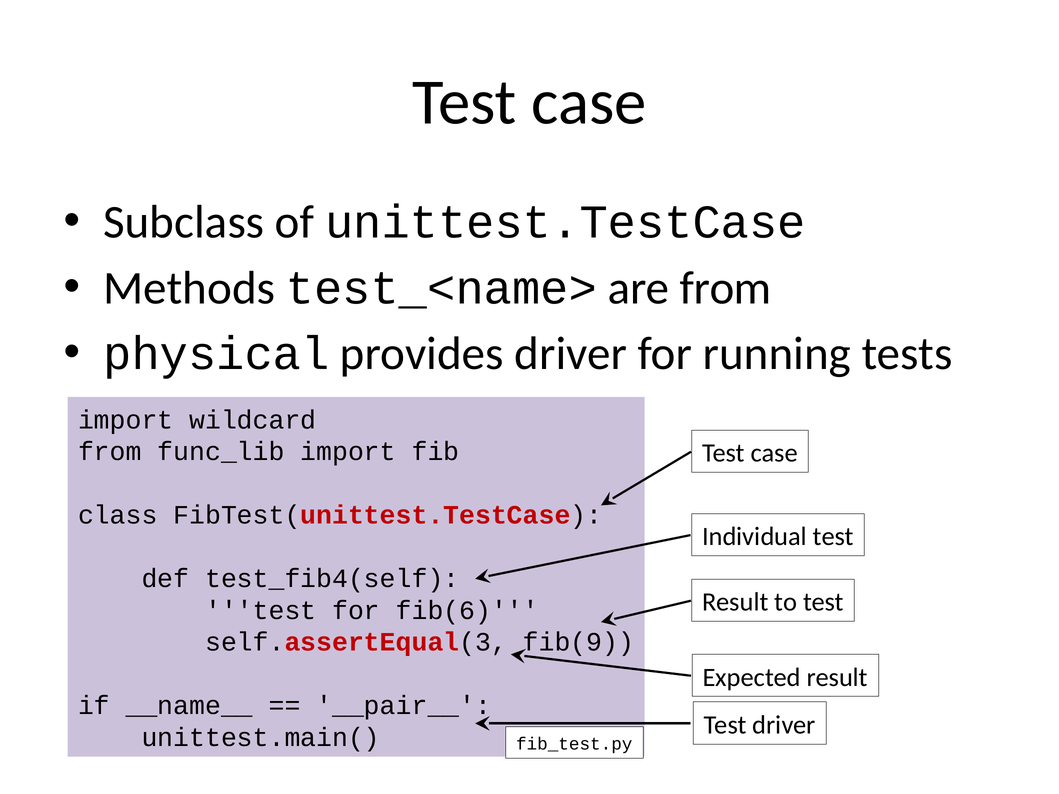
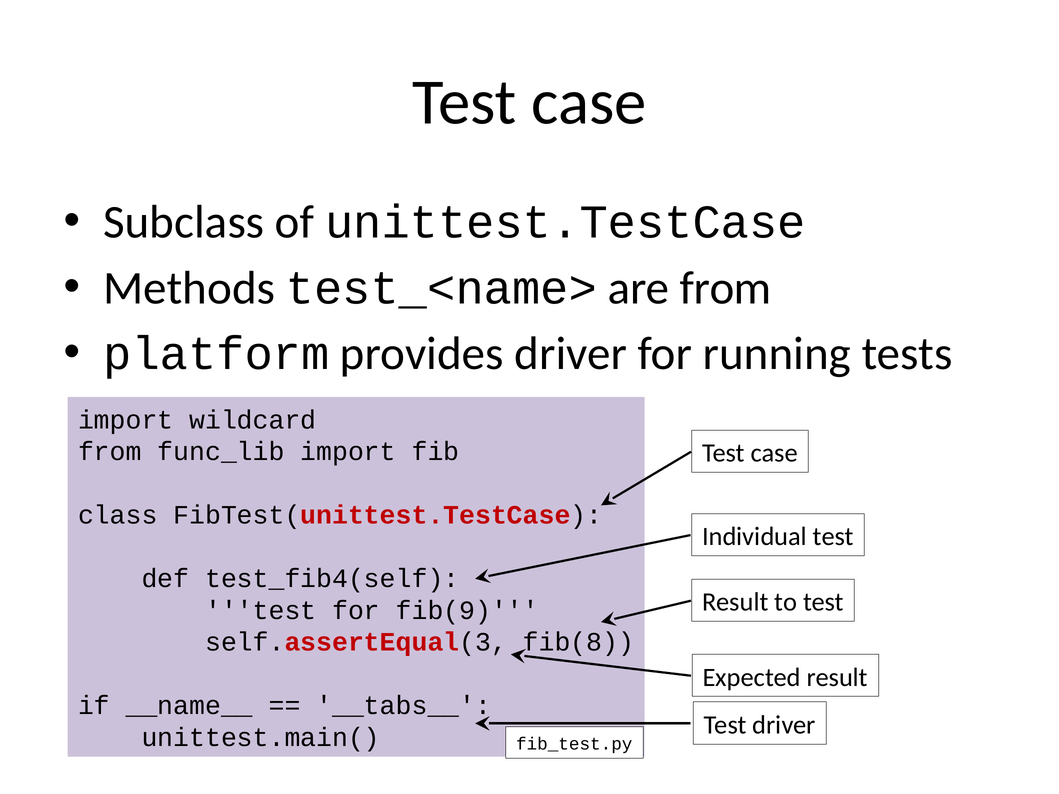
physical: physical -> platform (216, 354)
fib(6: fib(6 -> fib(9 (467, 611)
fib(9: fib(9 -> fib(8 (578, 642)
__pair__: __pair__ -> __tabs__ (404, 706)
